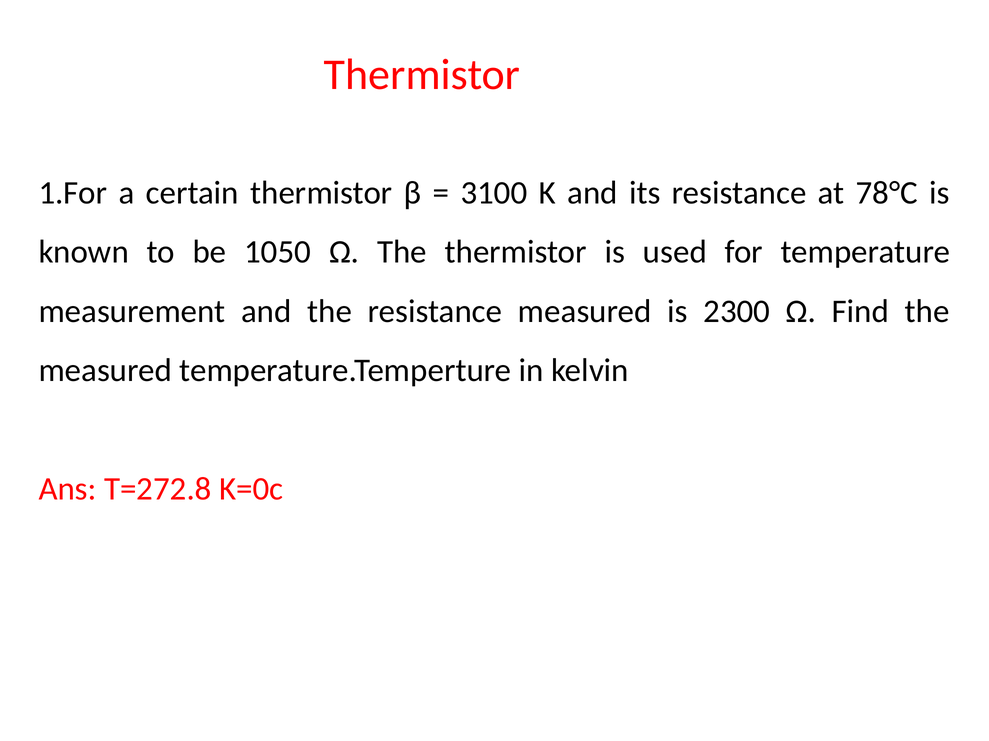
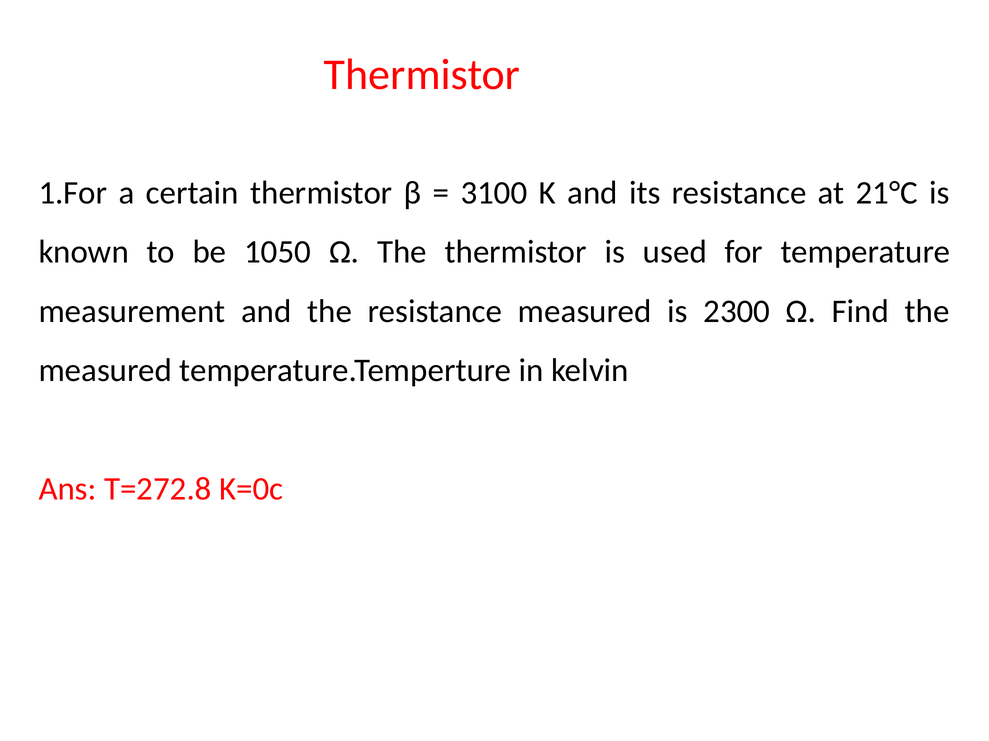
78°C: 78°C -> 21°C (887, 193)
